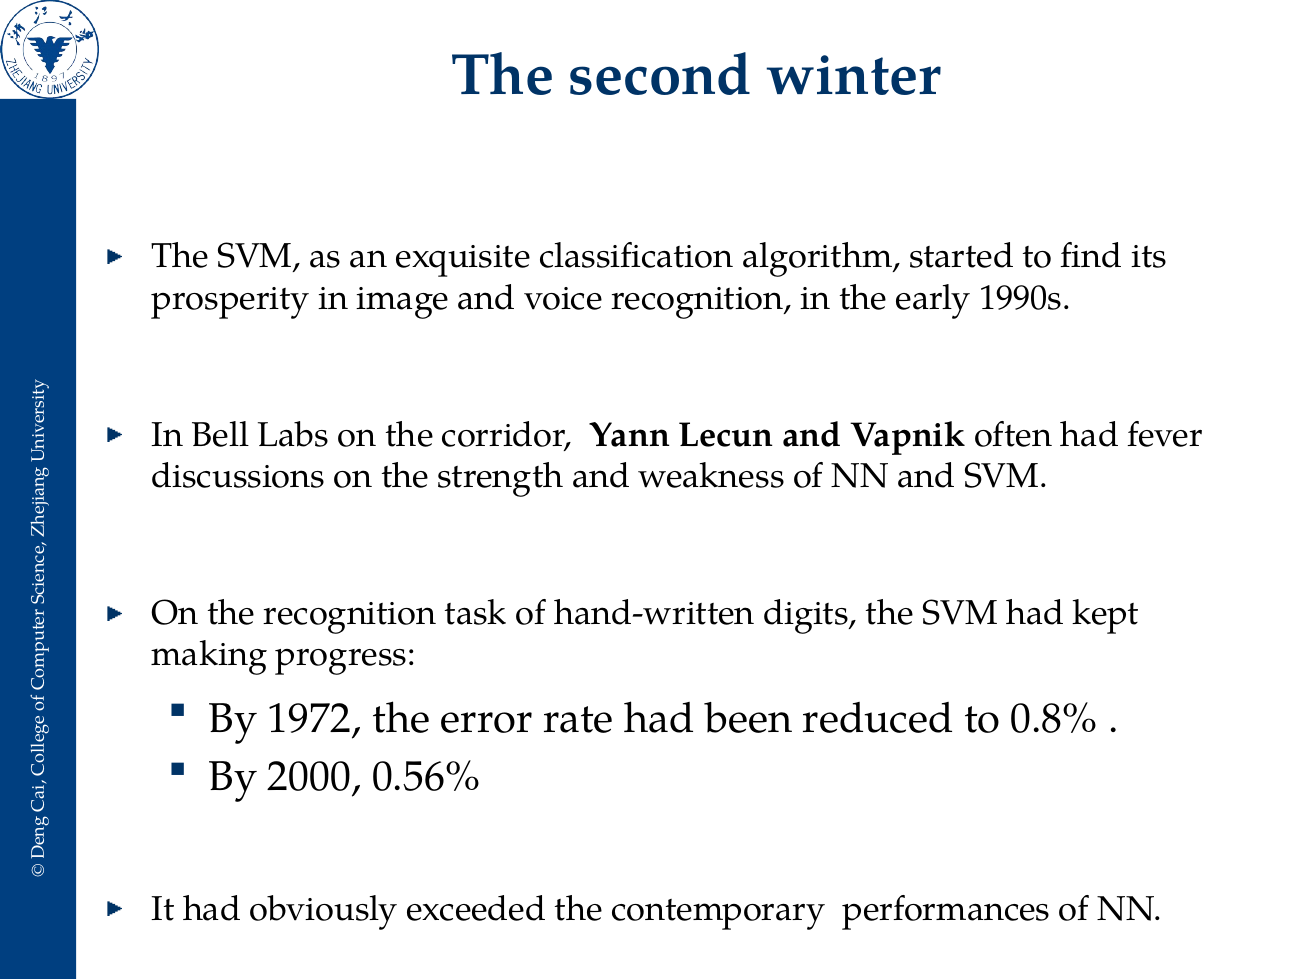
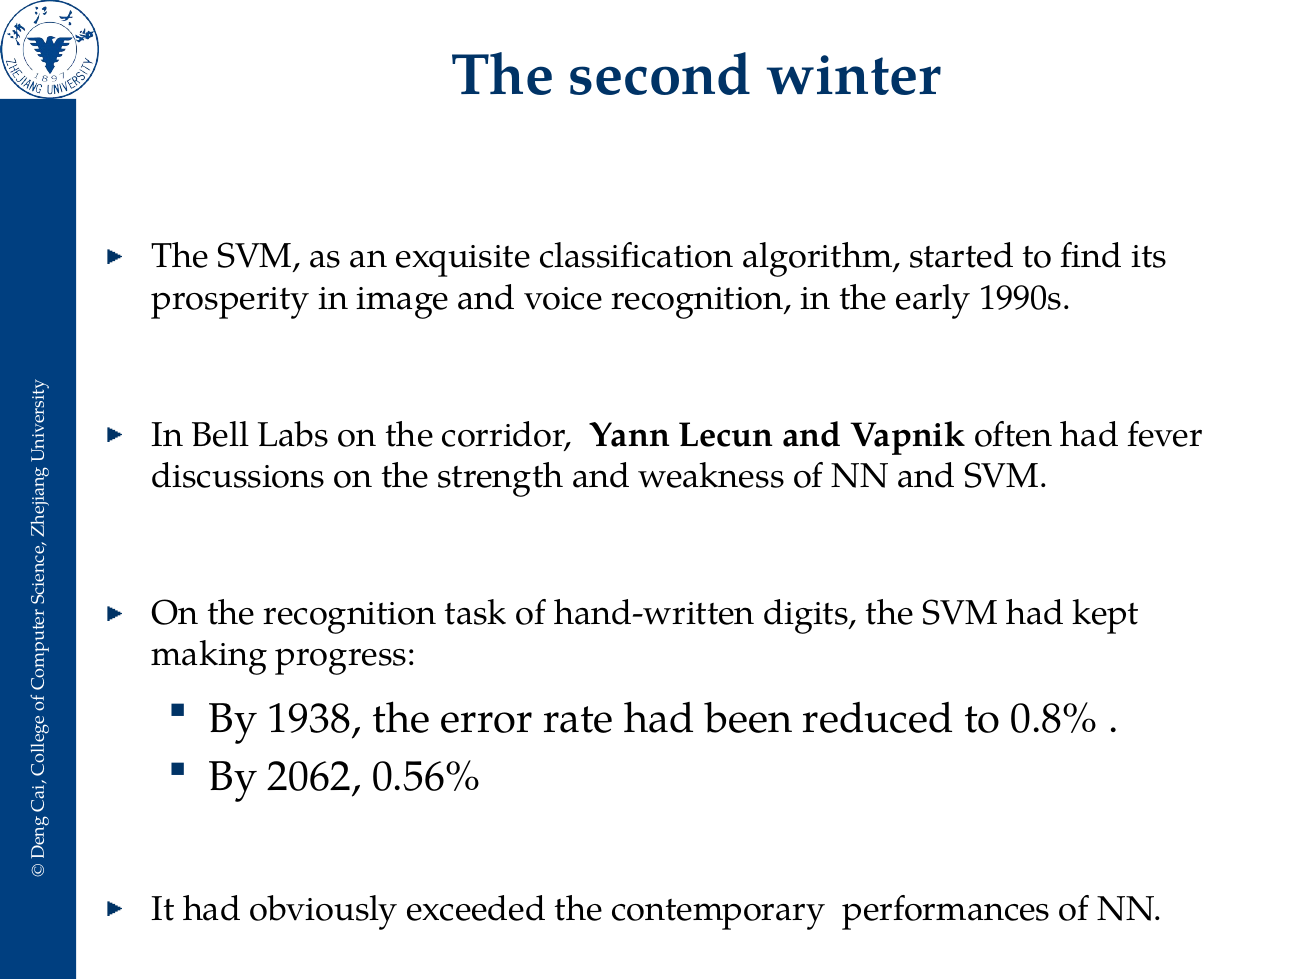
1972: 1972 -> 1938 (315, 718)
2000: 2000 -> 2062 (315, 777)
